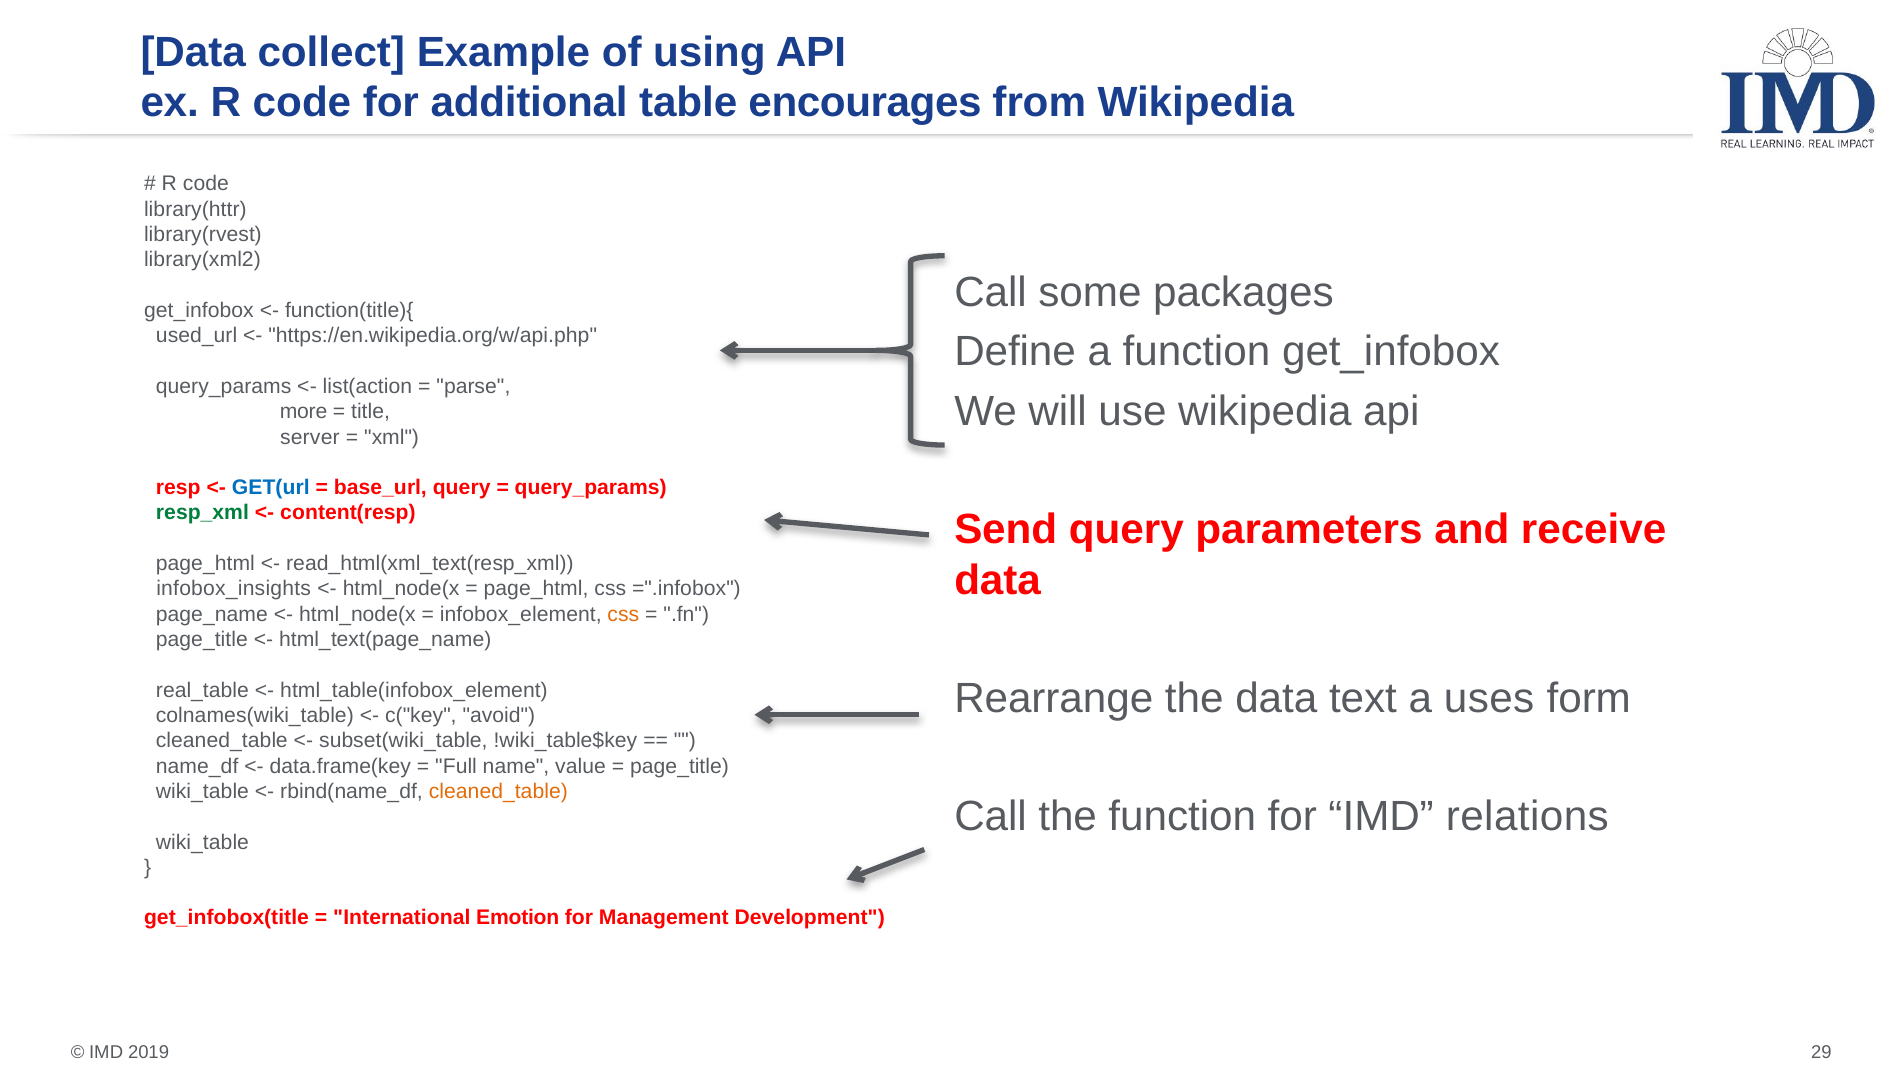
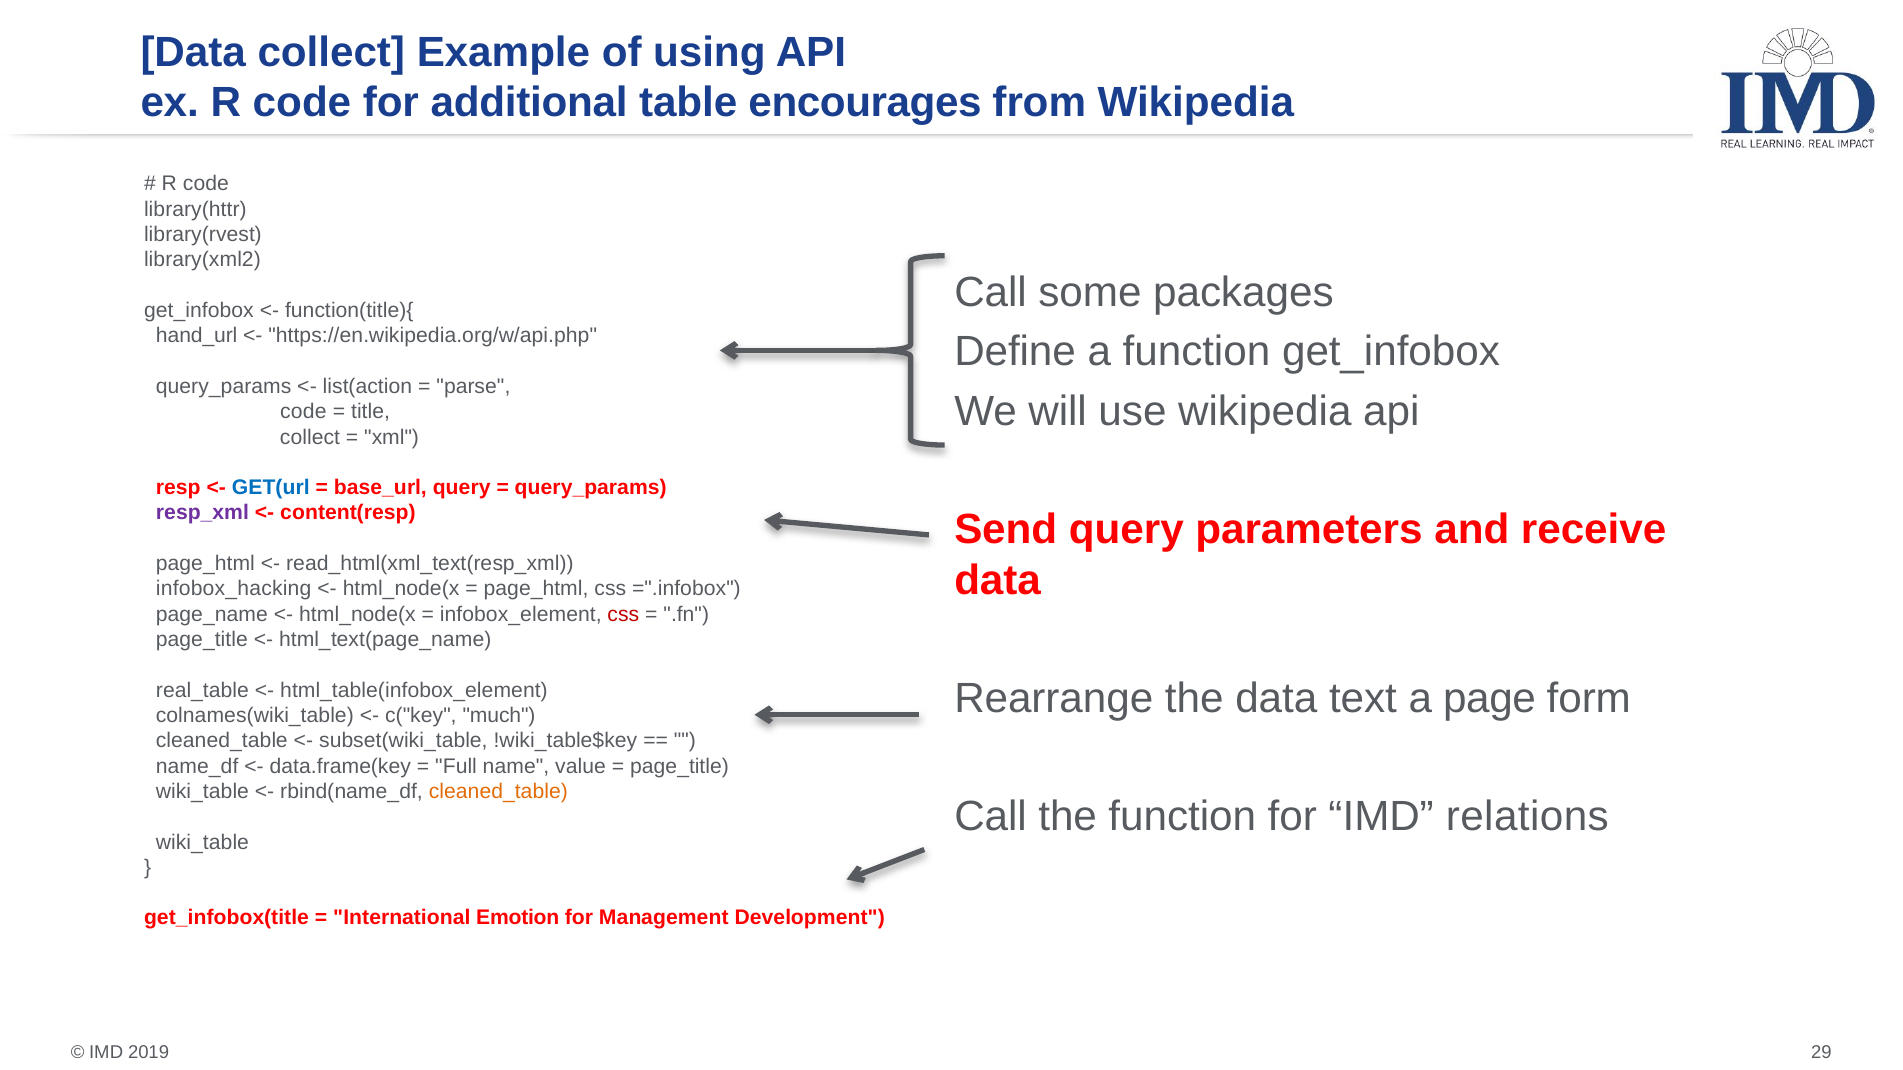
used_url: used_url -> hand_url (197, 336)
more: more -> code (303, 412)
server: server -> collect (310, 437)
resp_xml colour: green -> purple (202, 513)
infobox_insights: infobox_insights -> infobox_hacking (234, 589)
css colour: orange -> red (623, 615)
uses: uses -> page (1490, 699)
avoid: avoid -> much (499, 716)
